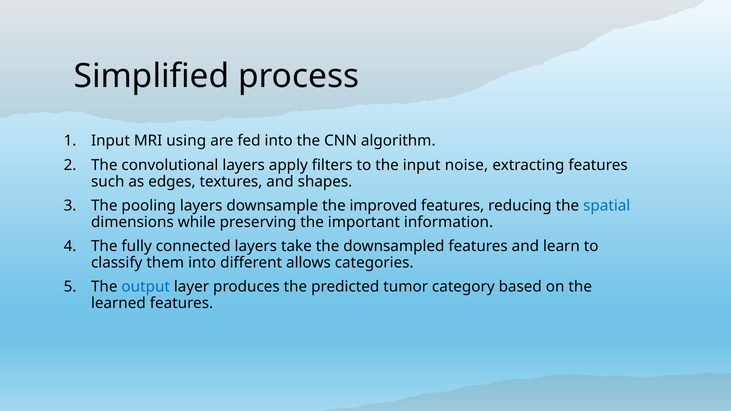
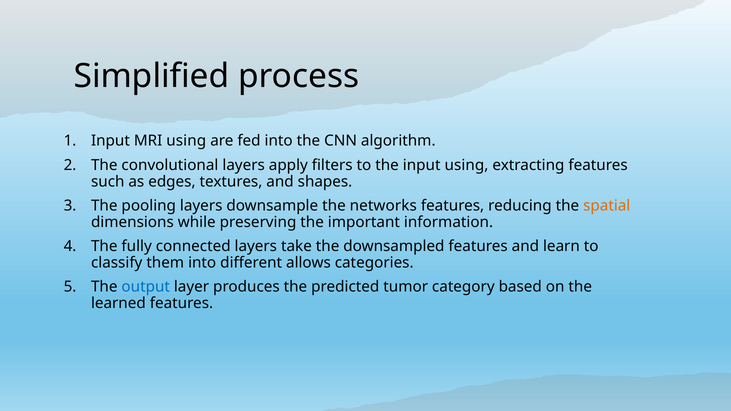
input noise: noise -> using (466, 165)
improved: improved -> networks (383, 206)
spatial colour: blue -> orange (607, 206)
